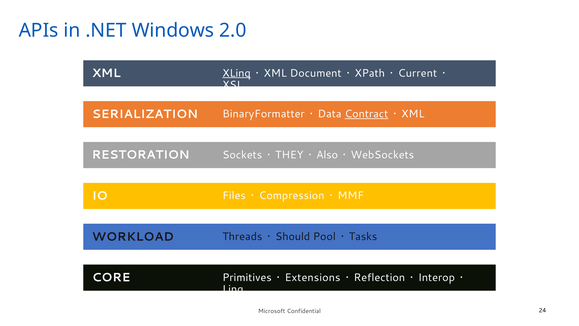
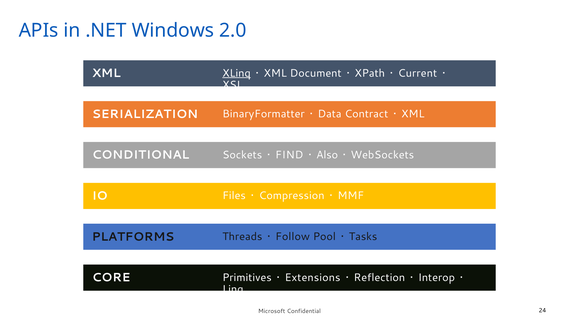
Contract underline: present -> none (366, 114)
RESTORATION: RESTORATION -> CONDITIONAL (141, 155)
THEY: THEY -> FIND (289, 155)
WORKLOAD: WORKLOAD -> PLATFORMS (133, 236)
Should: Should -> Follow (293, 236)
